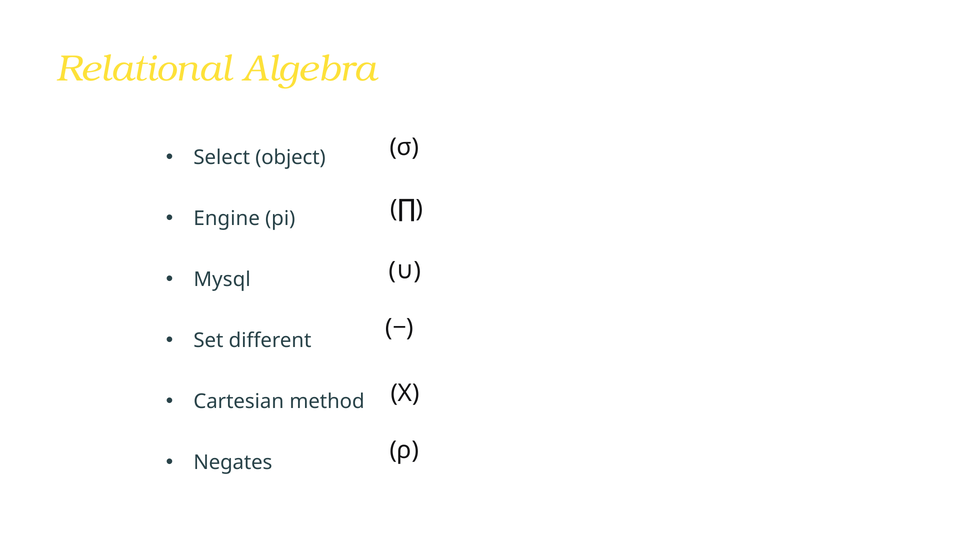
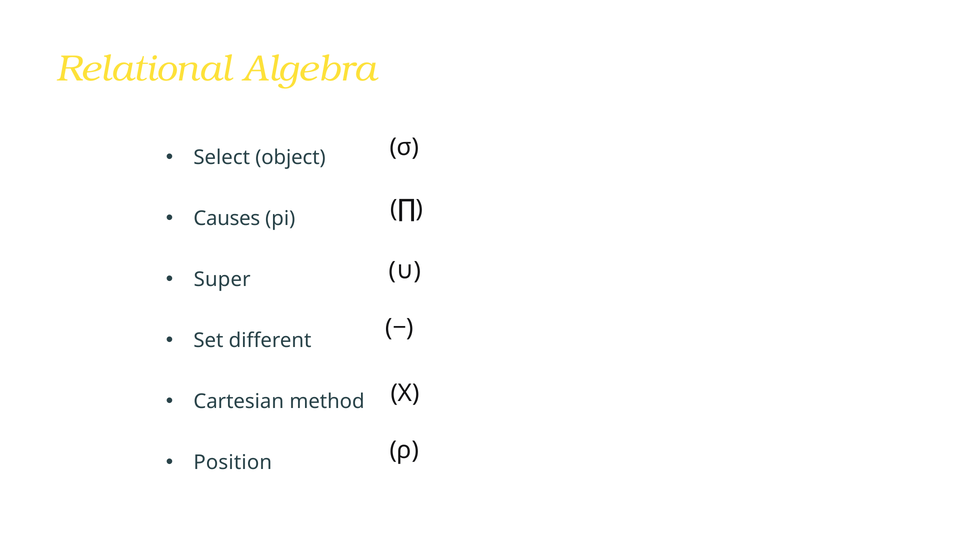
Engine: Engine -> Causes (227, 219)
Mysql: Mysql -> Super (222, 280)
Negates: Negates -> Position (233, 463)
